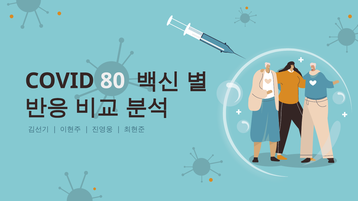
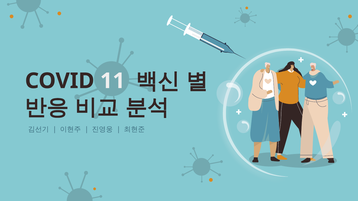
80: 80 -> 11 (113, 81)
